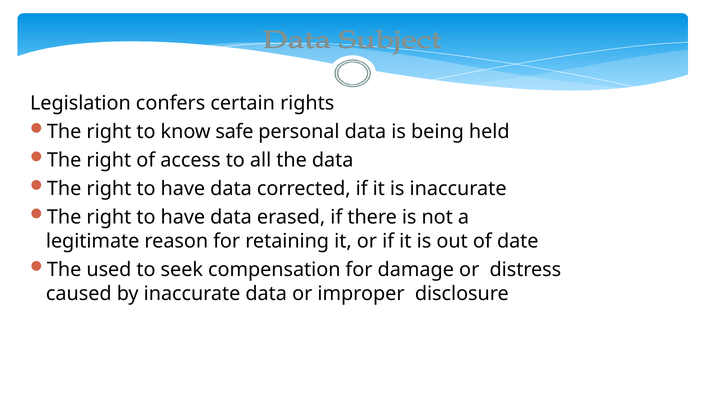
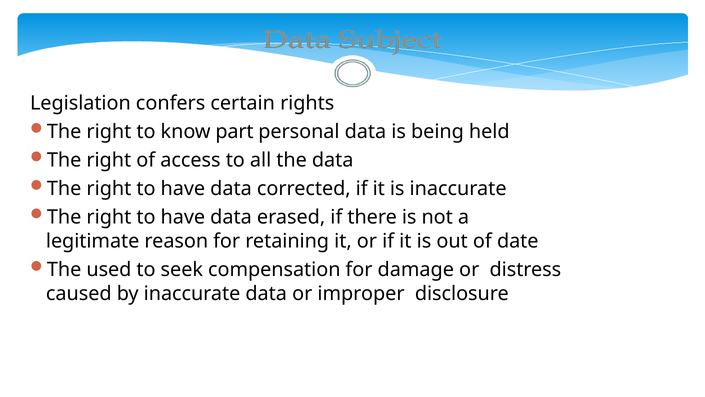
safe: safe -> part (235, 131)
